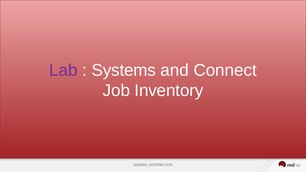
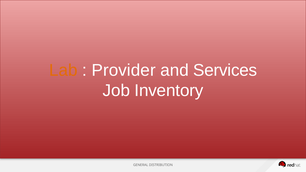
Lab colour: purple -> orange (63, 70)
Systems: Systems -> Provider (124, 70)
Connect: Connect -> Services (225, 70)
